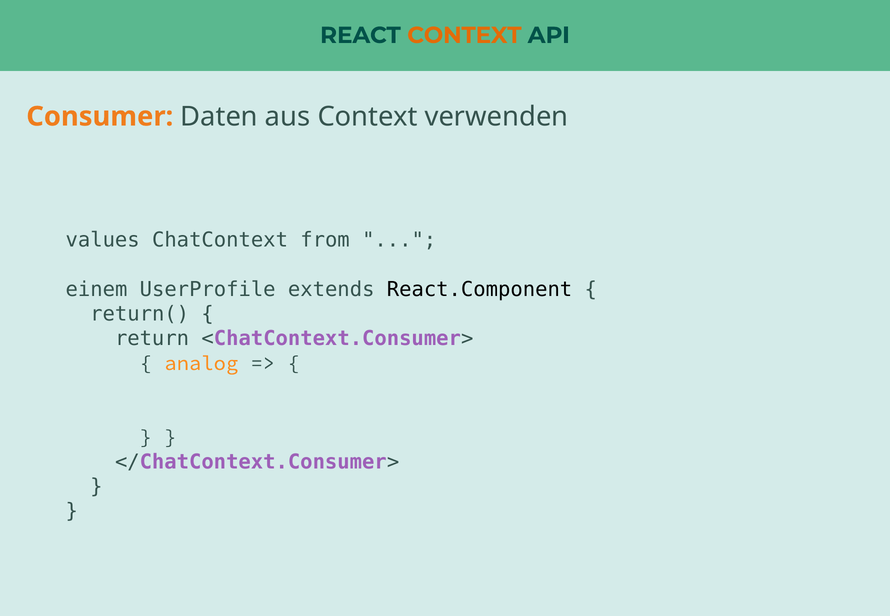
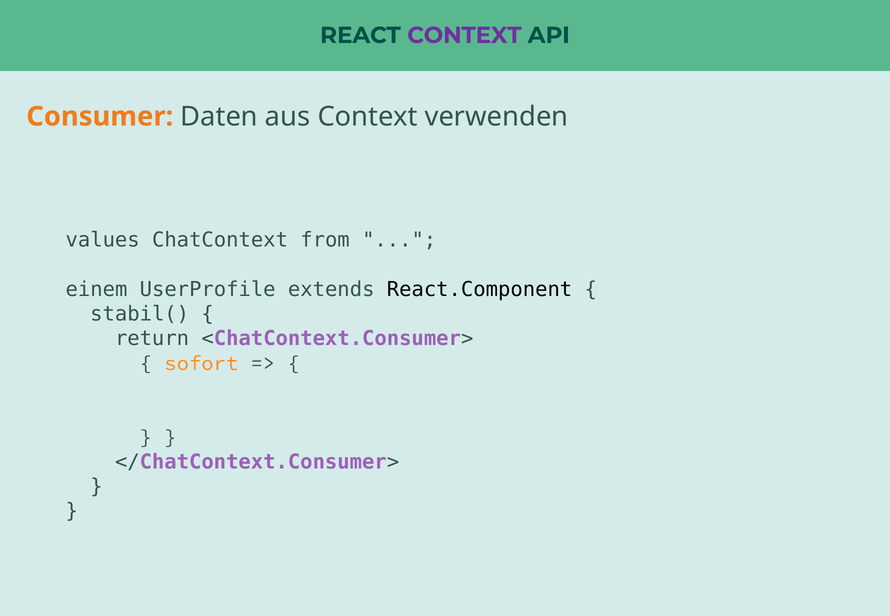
CONTEXT colour: orange -> purple (464, 35)
return(: return( -> stabil( (140, 314)
analog: analog -> sofort (201, 363)
